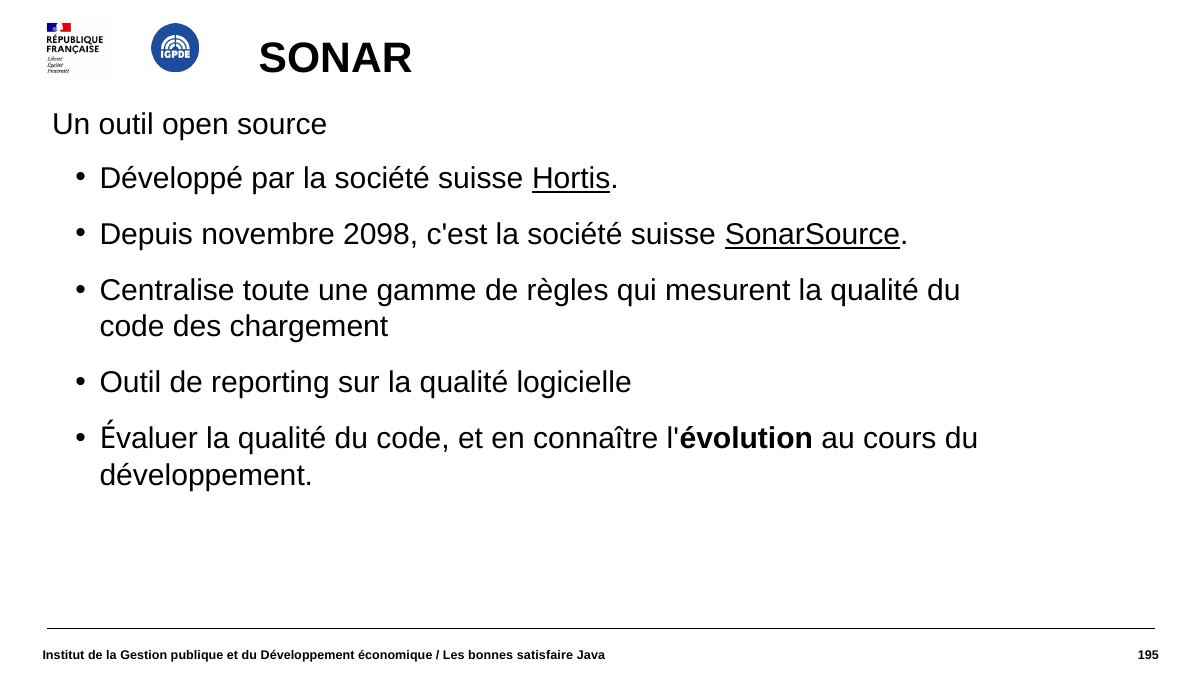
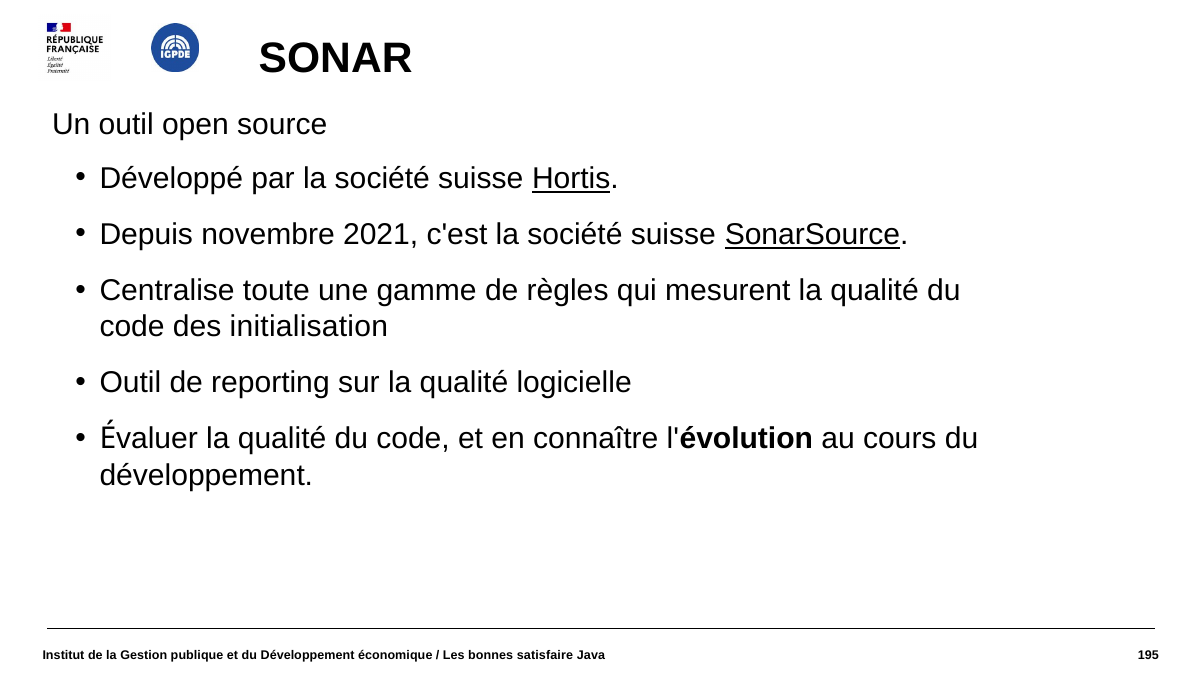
2098: 2098 -> 2021 (381, 235)
chargement: chargement -> initialisation (309, 327)
